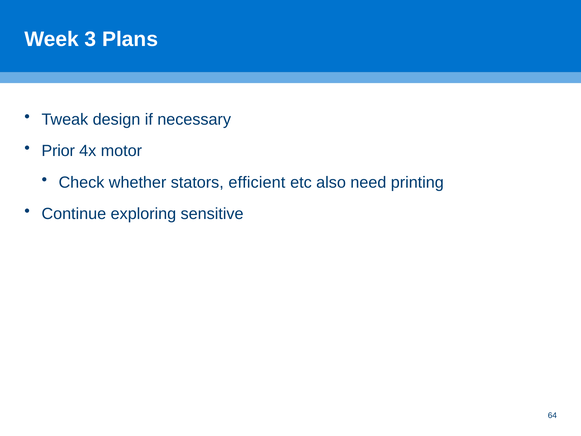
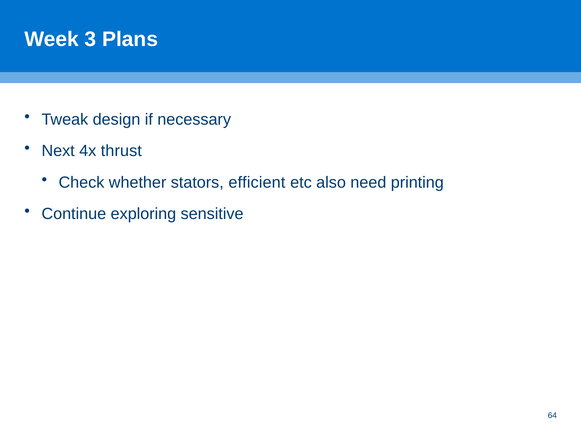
Prior: Prior -> Next (58, 151)
motor: motor -> thrust (121, 151)
